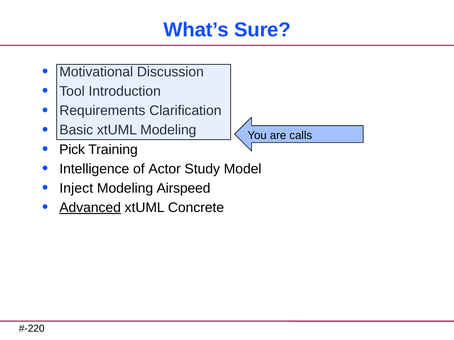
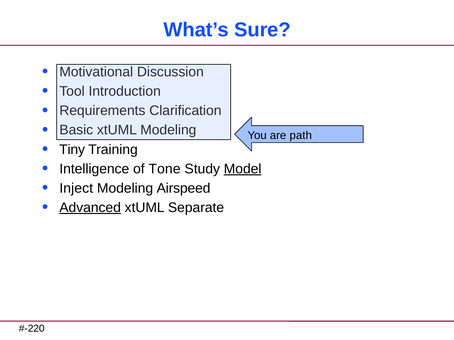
calls: calls -> path (301, 136)
Pick: Pick -> Tiny (72, 150)
Actor: Actor -> Tone (165, 169)
Model underline: none -> present (243, 169)
Concrete: Concrete -> Separate (196, 208)
